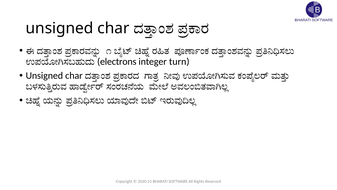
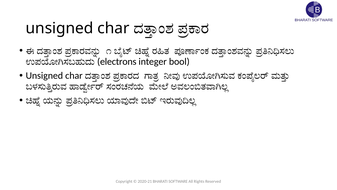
turn: turn -> bool (179, 61)
